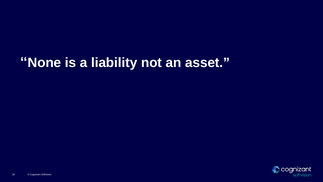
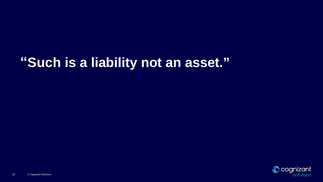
None: None -> Such (44, 63)
